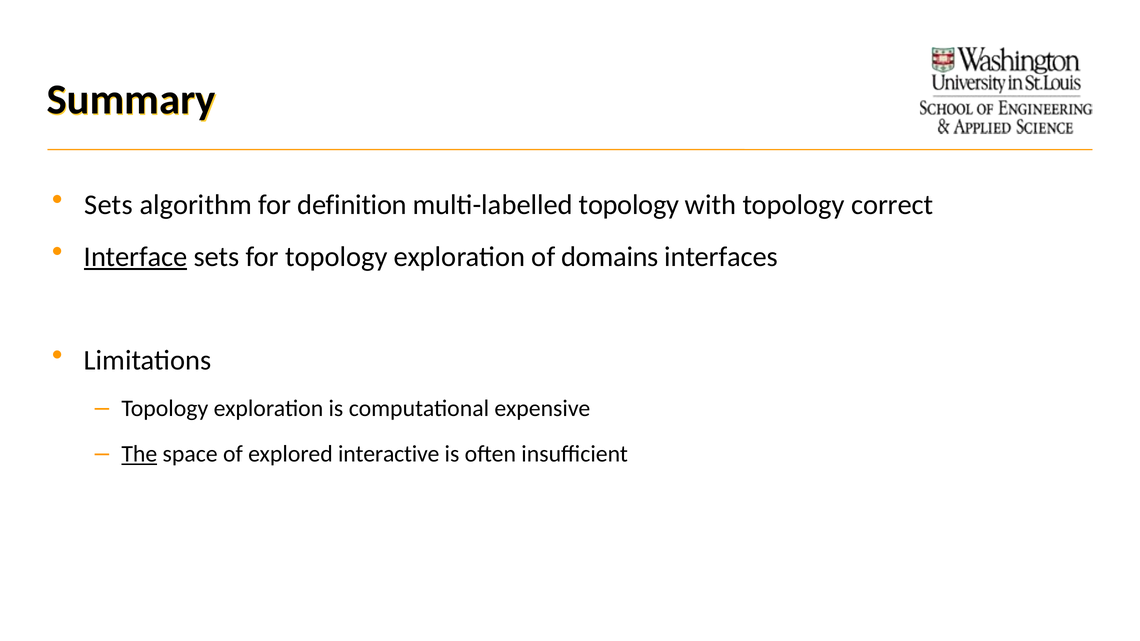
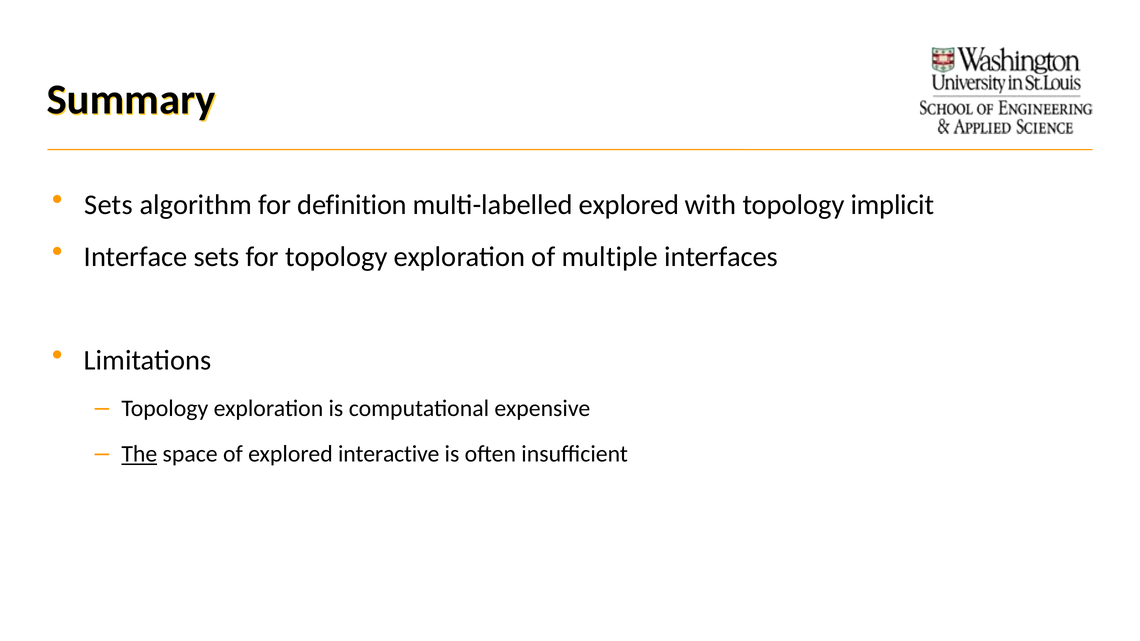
multi-labelled topology: topology -> explored (629, 205)
correct: correct -> implicit (892, 205)
Interface underline: present -> none (136, 257)
domains: domains -> multiple (610, 257)
